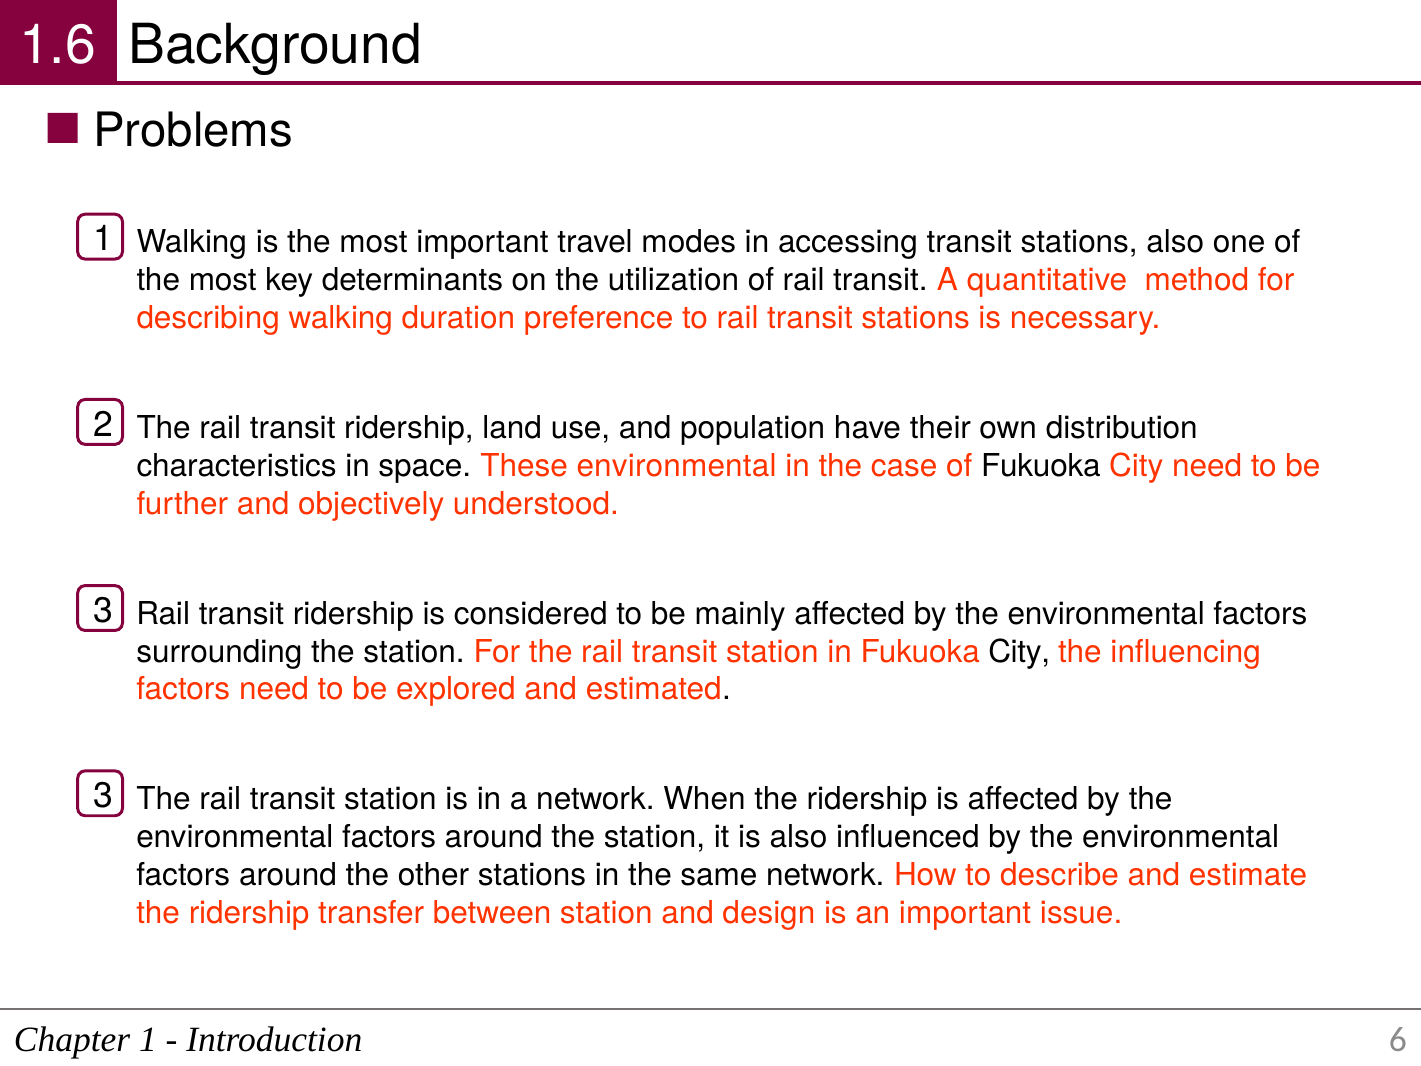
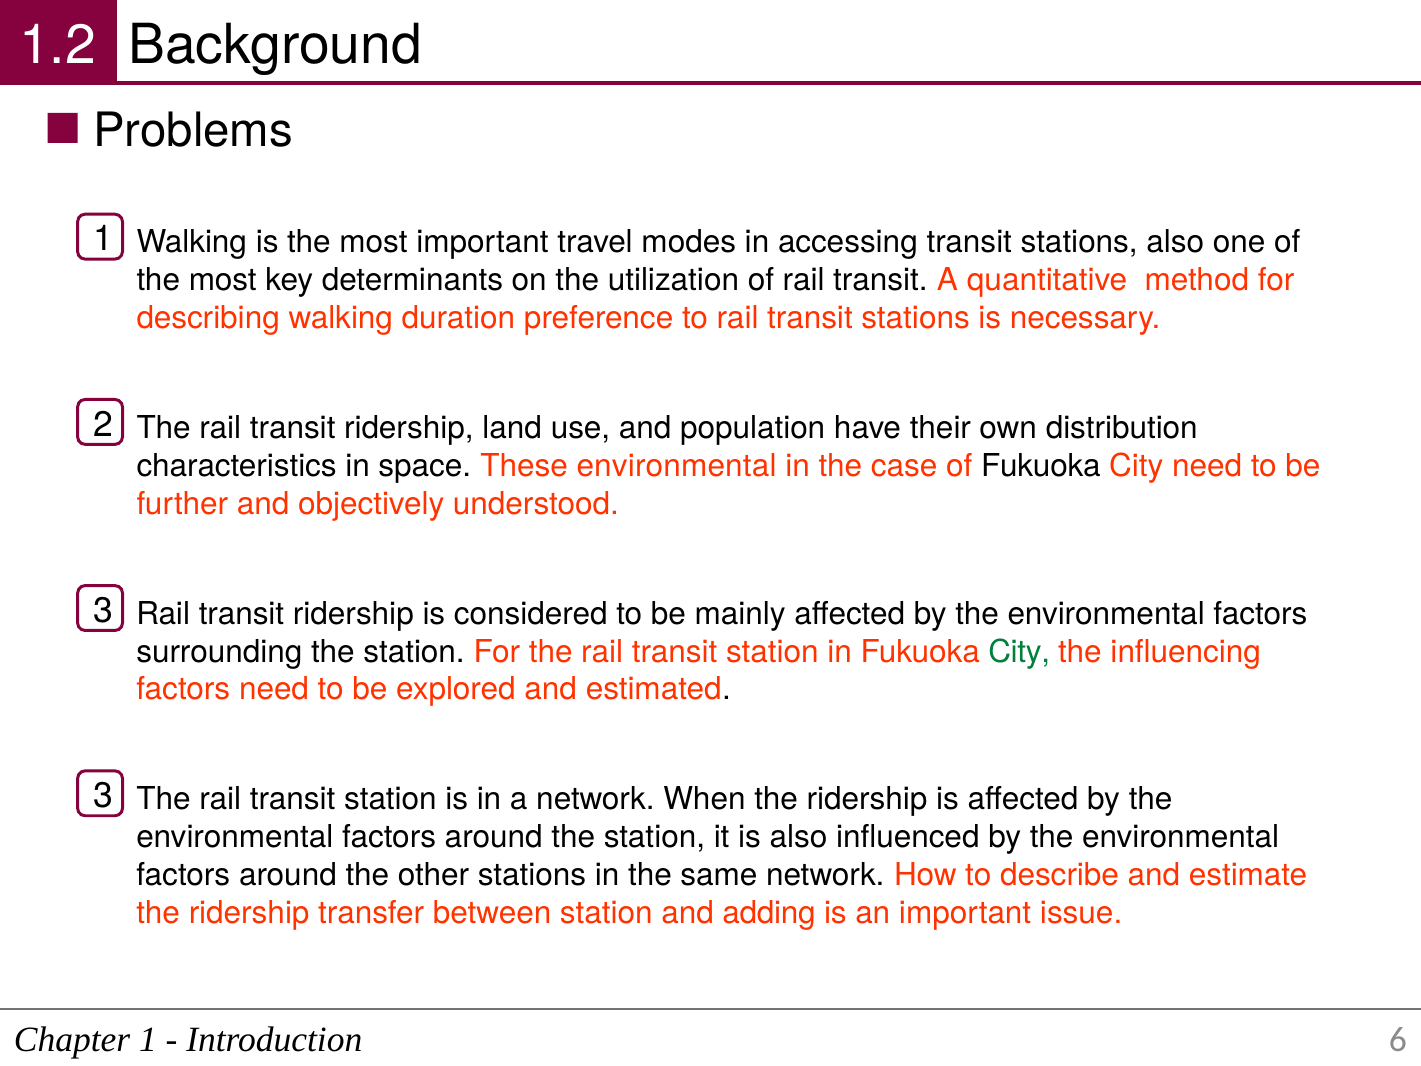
1.6: 1.6 -> 1.2 (57, 45)
City colour: black -> green (1019, 652)
design: design -> adding (769, 912)
